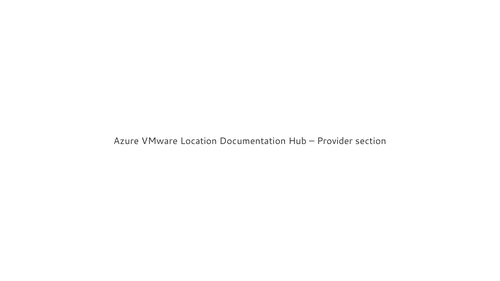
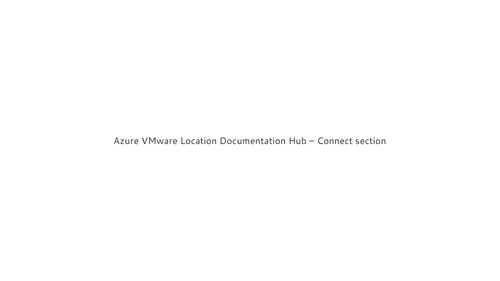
Provider: Provider -> Connect (335, 141)
